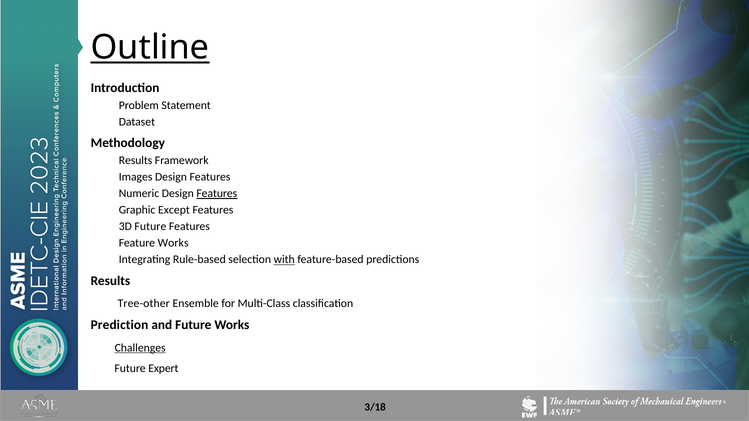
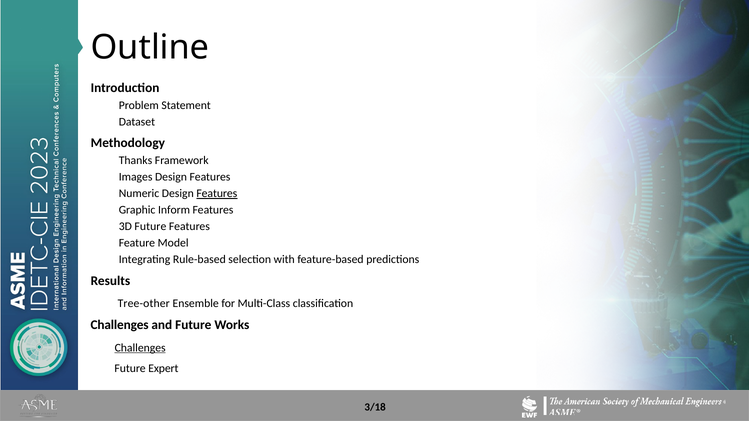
Outline underline: present -> none (150, 48)
Results: Results -> Thanks (135, 161)
Except: Except -> Inform (174, 210)
Feature Works: Works -> Model (173, 243)
with underline: present -> none (284, 260)
Prediction: Prediction -> Challenges (120, 325)
